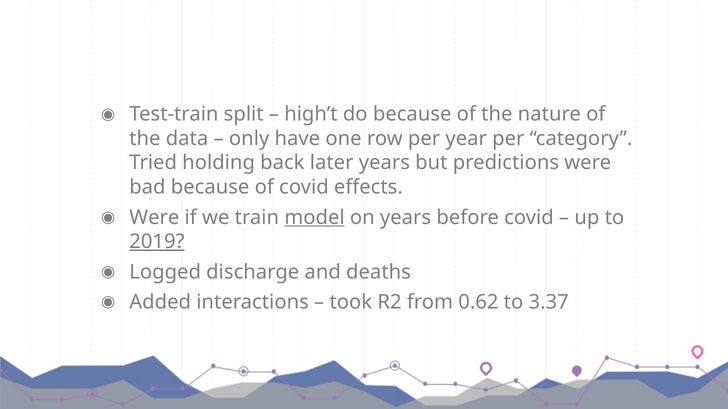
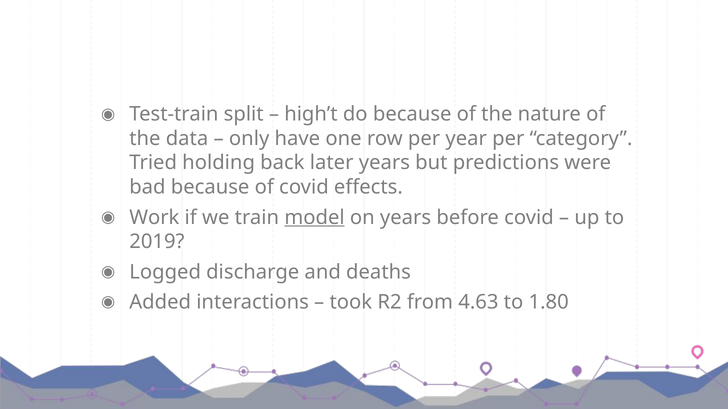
Were: Were -> Work (154, 218)
2019 underline: present -> none (157, 242)
0.62: 0.62 -> 4.63 (478, 303)
3.37: 3.37 -> 1.80 (549, 303)
